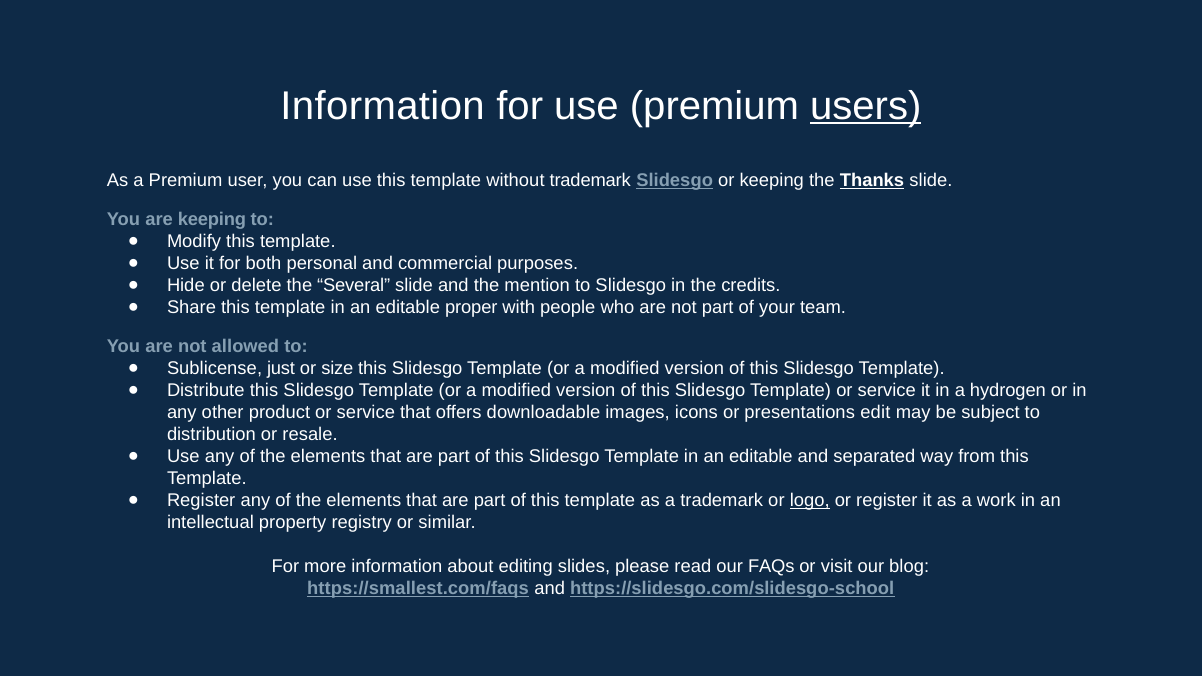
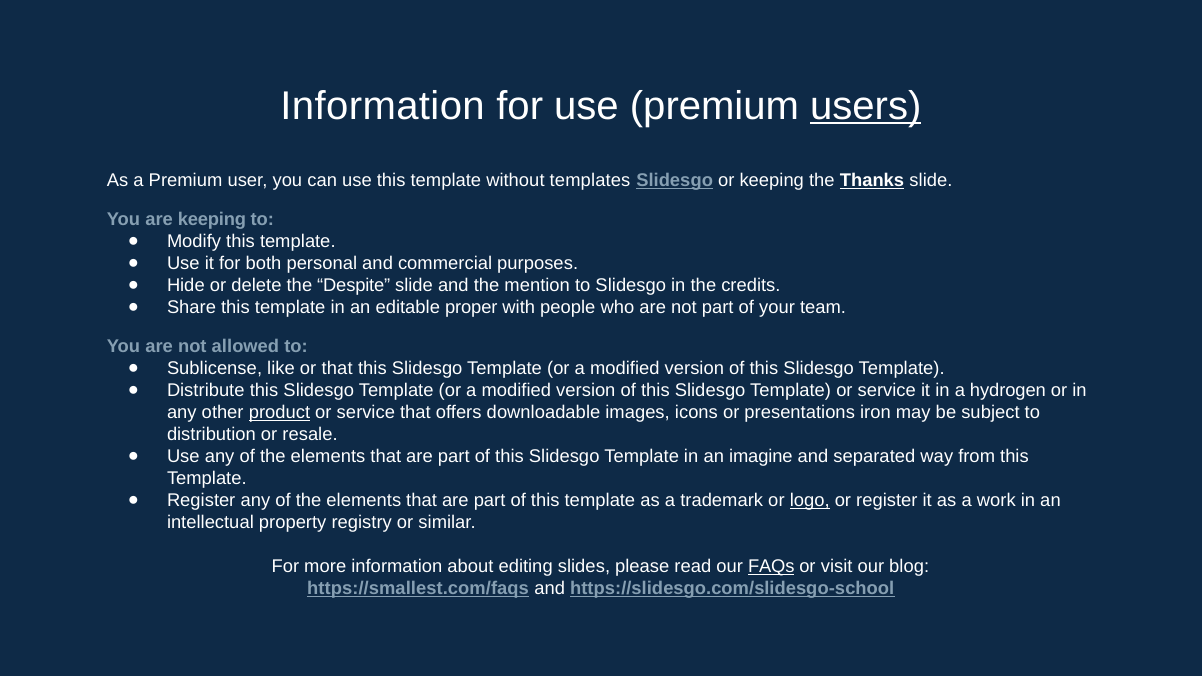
without trademark: trademark -> templates (590, 180)
Several: Several -> Despite (354, 285)
just: just -> like (281, 368)
or size: size -> that (337, 368)
product underline: none -> present (279, 412)
edit: edit -> iron (875, 412)
editable: editable -> imagine (761, 456)
FAQs underline: none -> present (771, 567)
